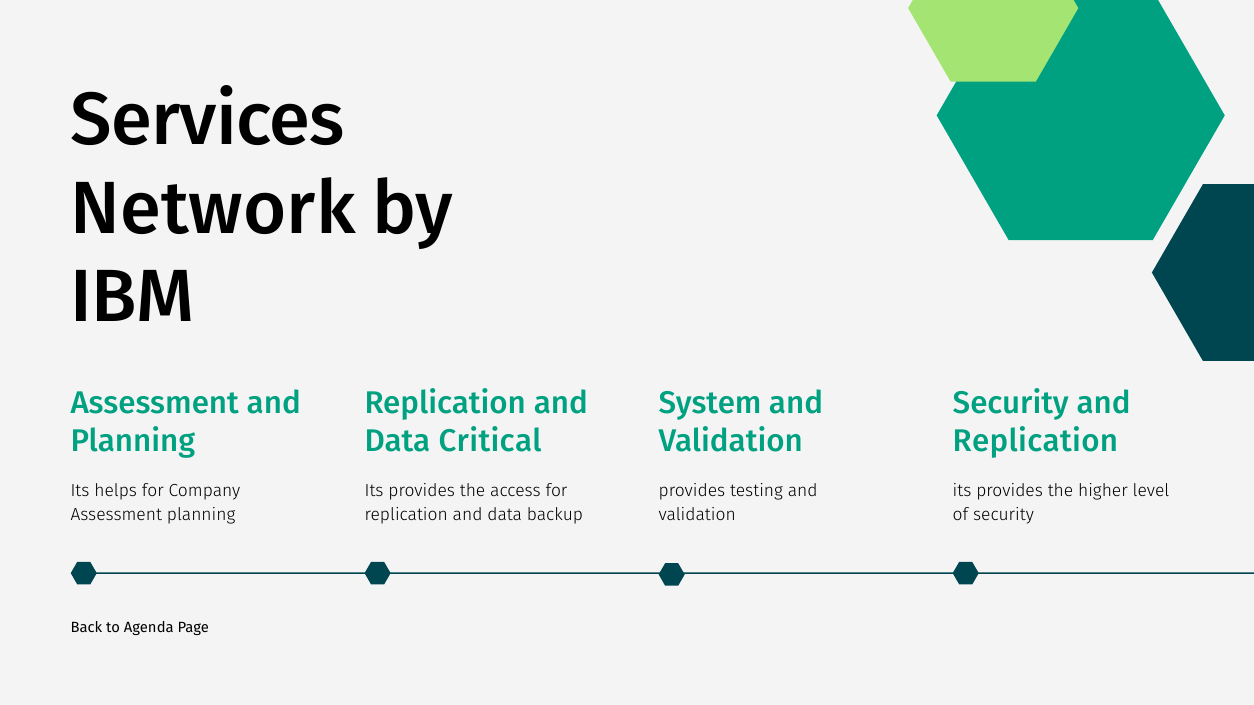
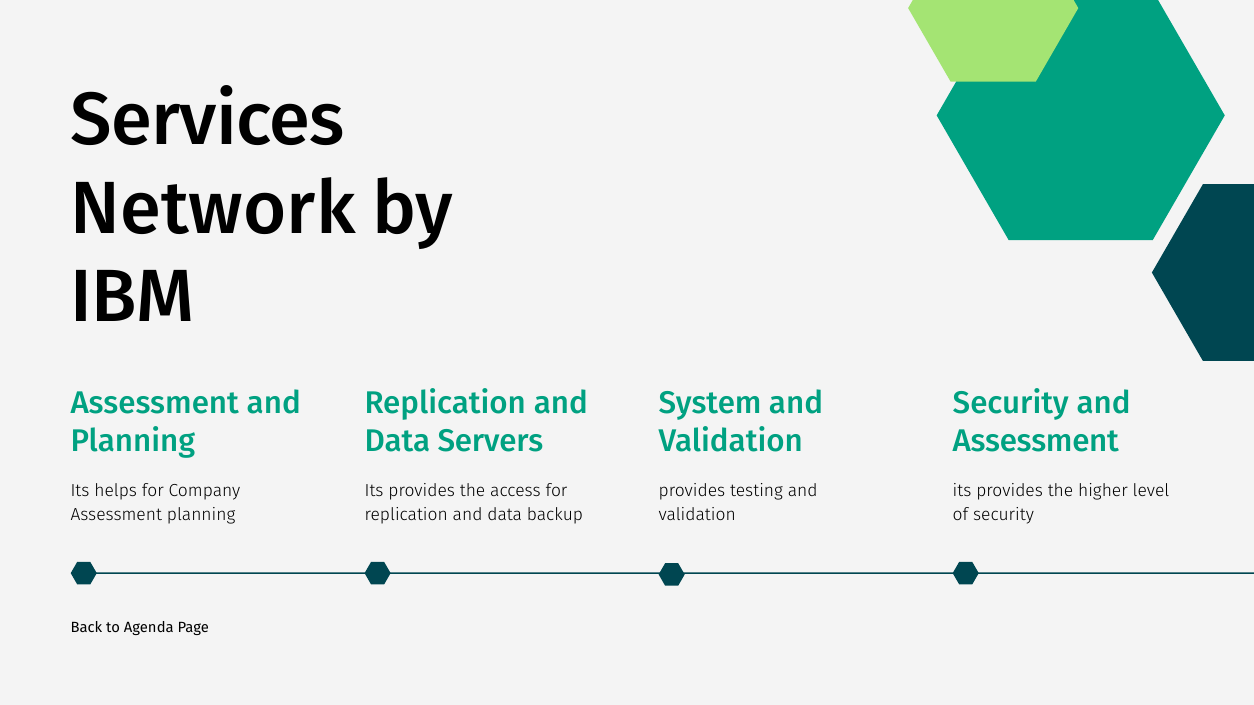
Critical: Critical -> Servers (490, 441)
Replication: Replication -> Assessment (1036, 441)
